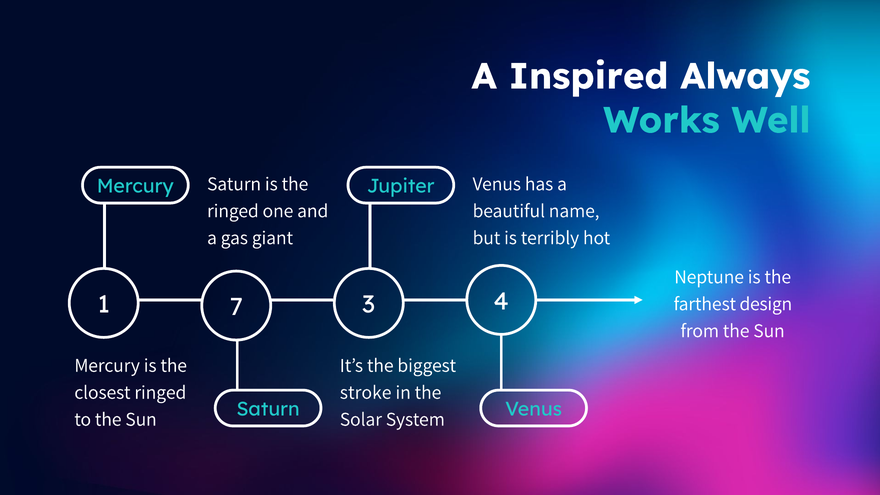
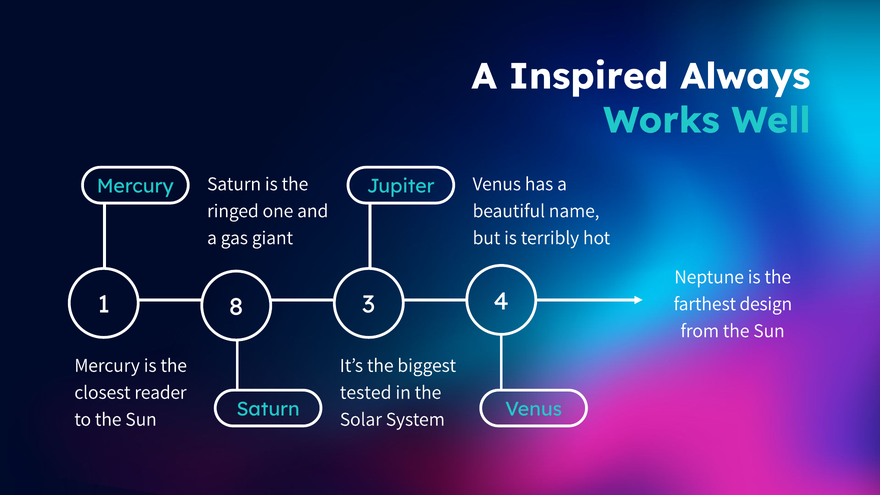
7: 7 -> 8 (236, 307)
closest ringed: ringed -> reader (160, 392)
stroke: stroke -> tested (366, 392)
